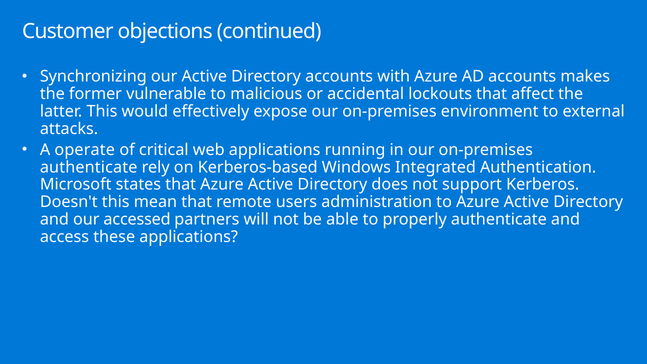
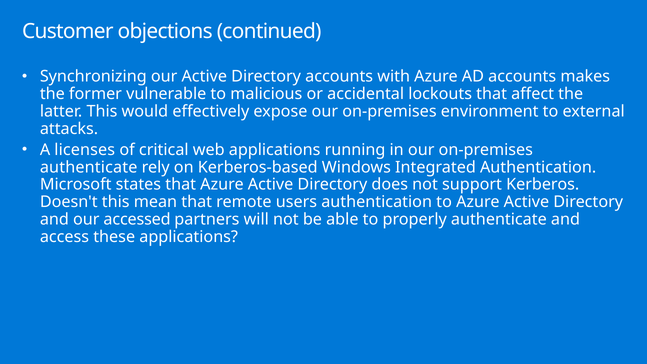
operate: operate -> licenses (85, 150)
users administration: administration -> authentication (377, 202)
